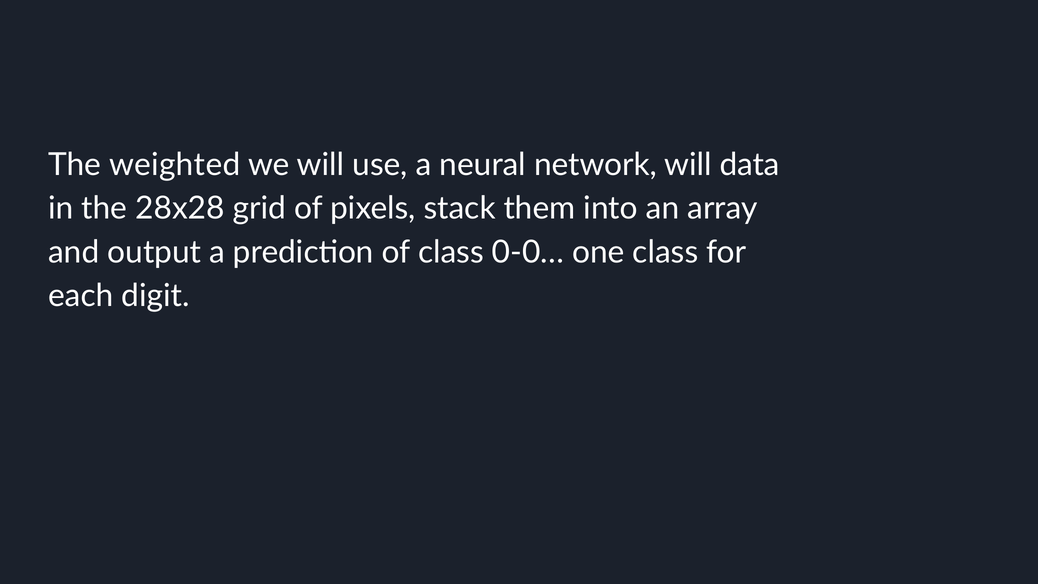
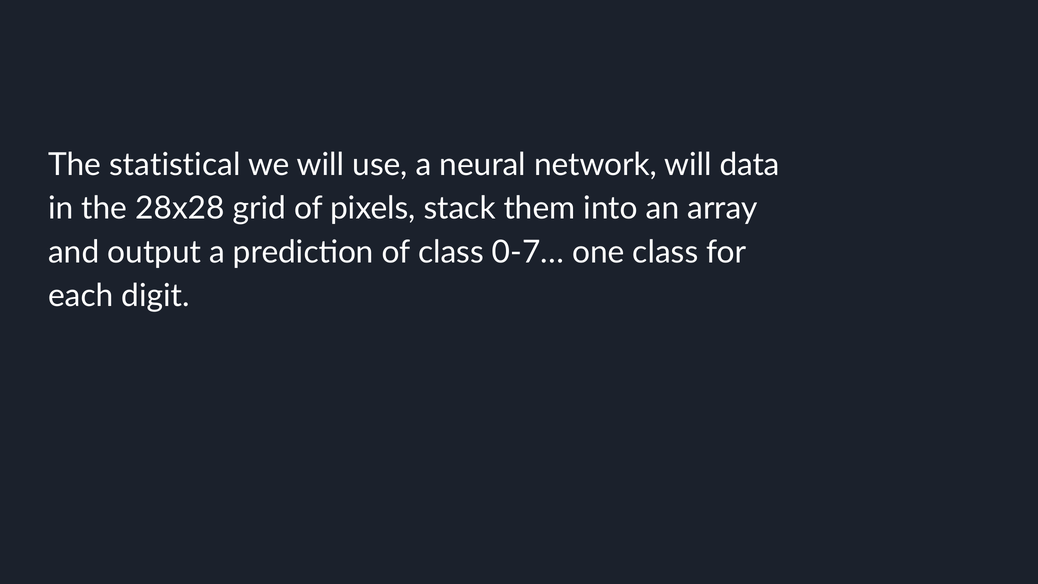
weighted: weighted -> statistical (175, 165)
0-0…: 0-0… -> 0-7… (528, 252)
